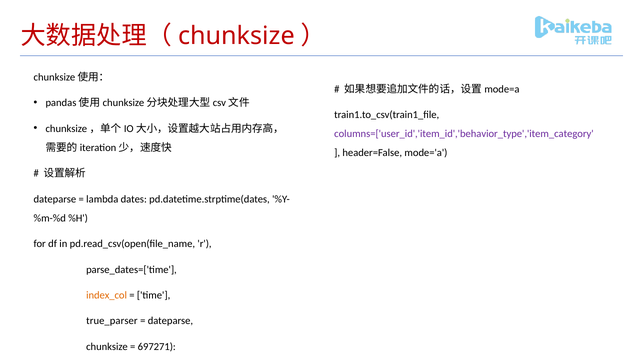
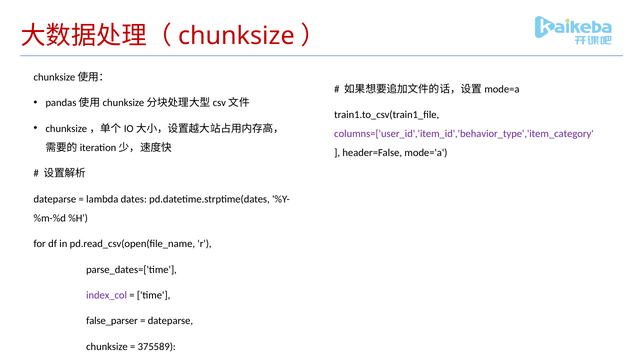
index_col colour: orange -> purple (107, 295)
true_parser: true_parser -> false_parser (112, 321)
697271: 697271 -> 375589 (157, 346)
